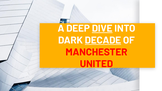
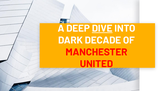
DECADE underline: present -> none (103, 40)
